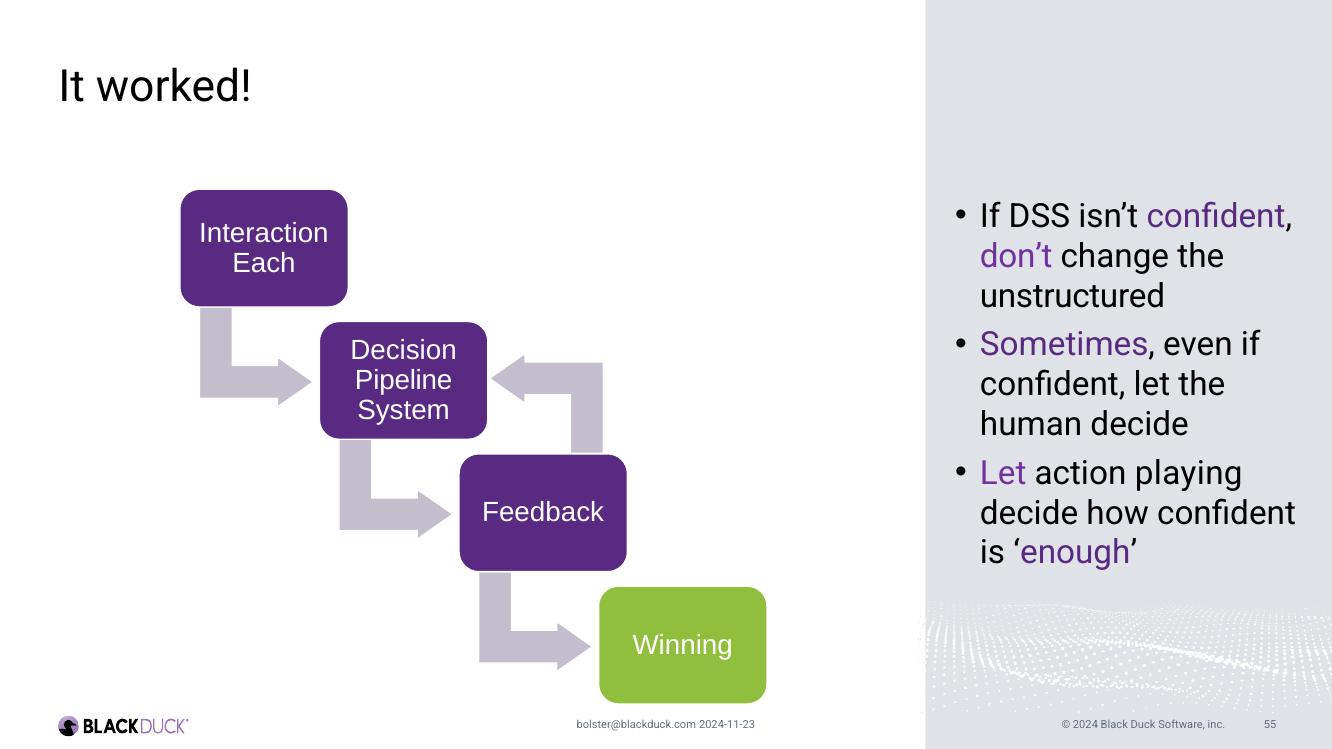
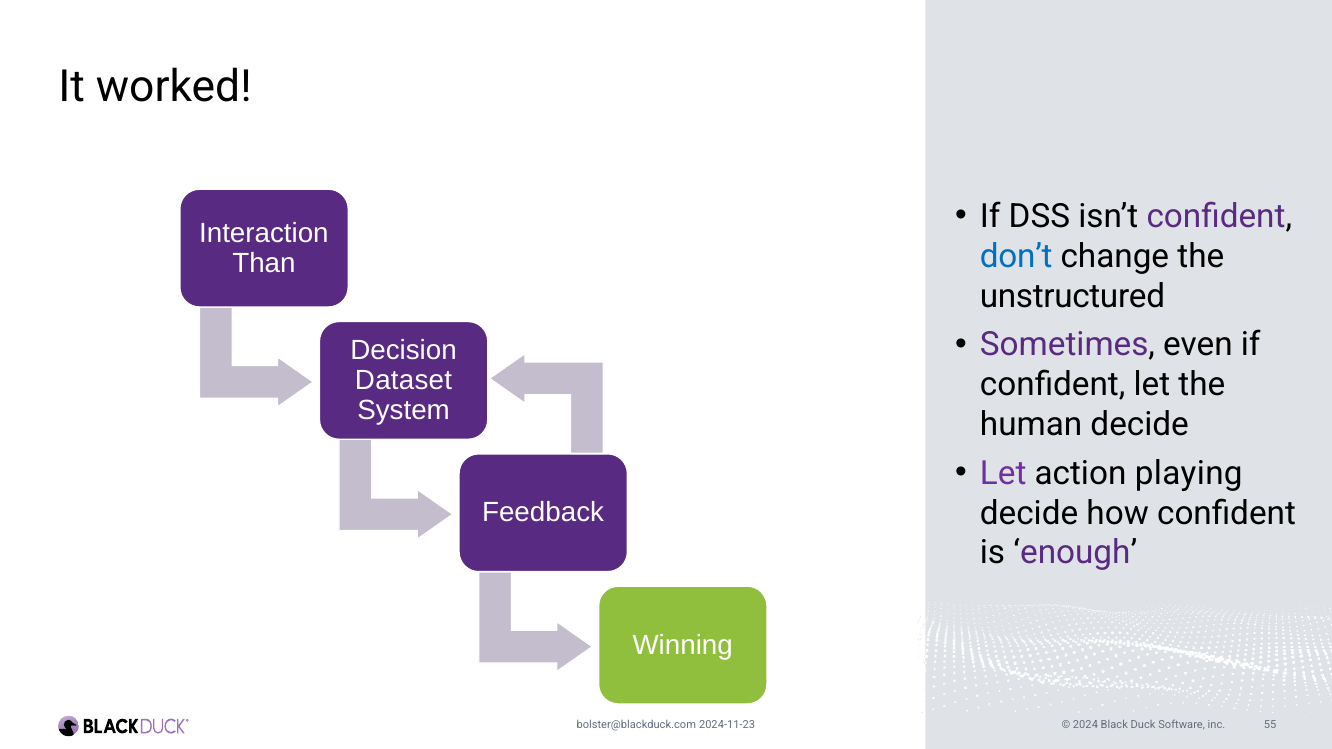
don’t colour: purple -> blue (1016, 257)
Each: Each -> Than (264, 263)
Pipeline: Pipeline -> Dataset (403, 380)
